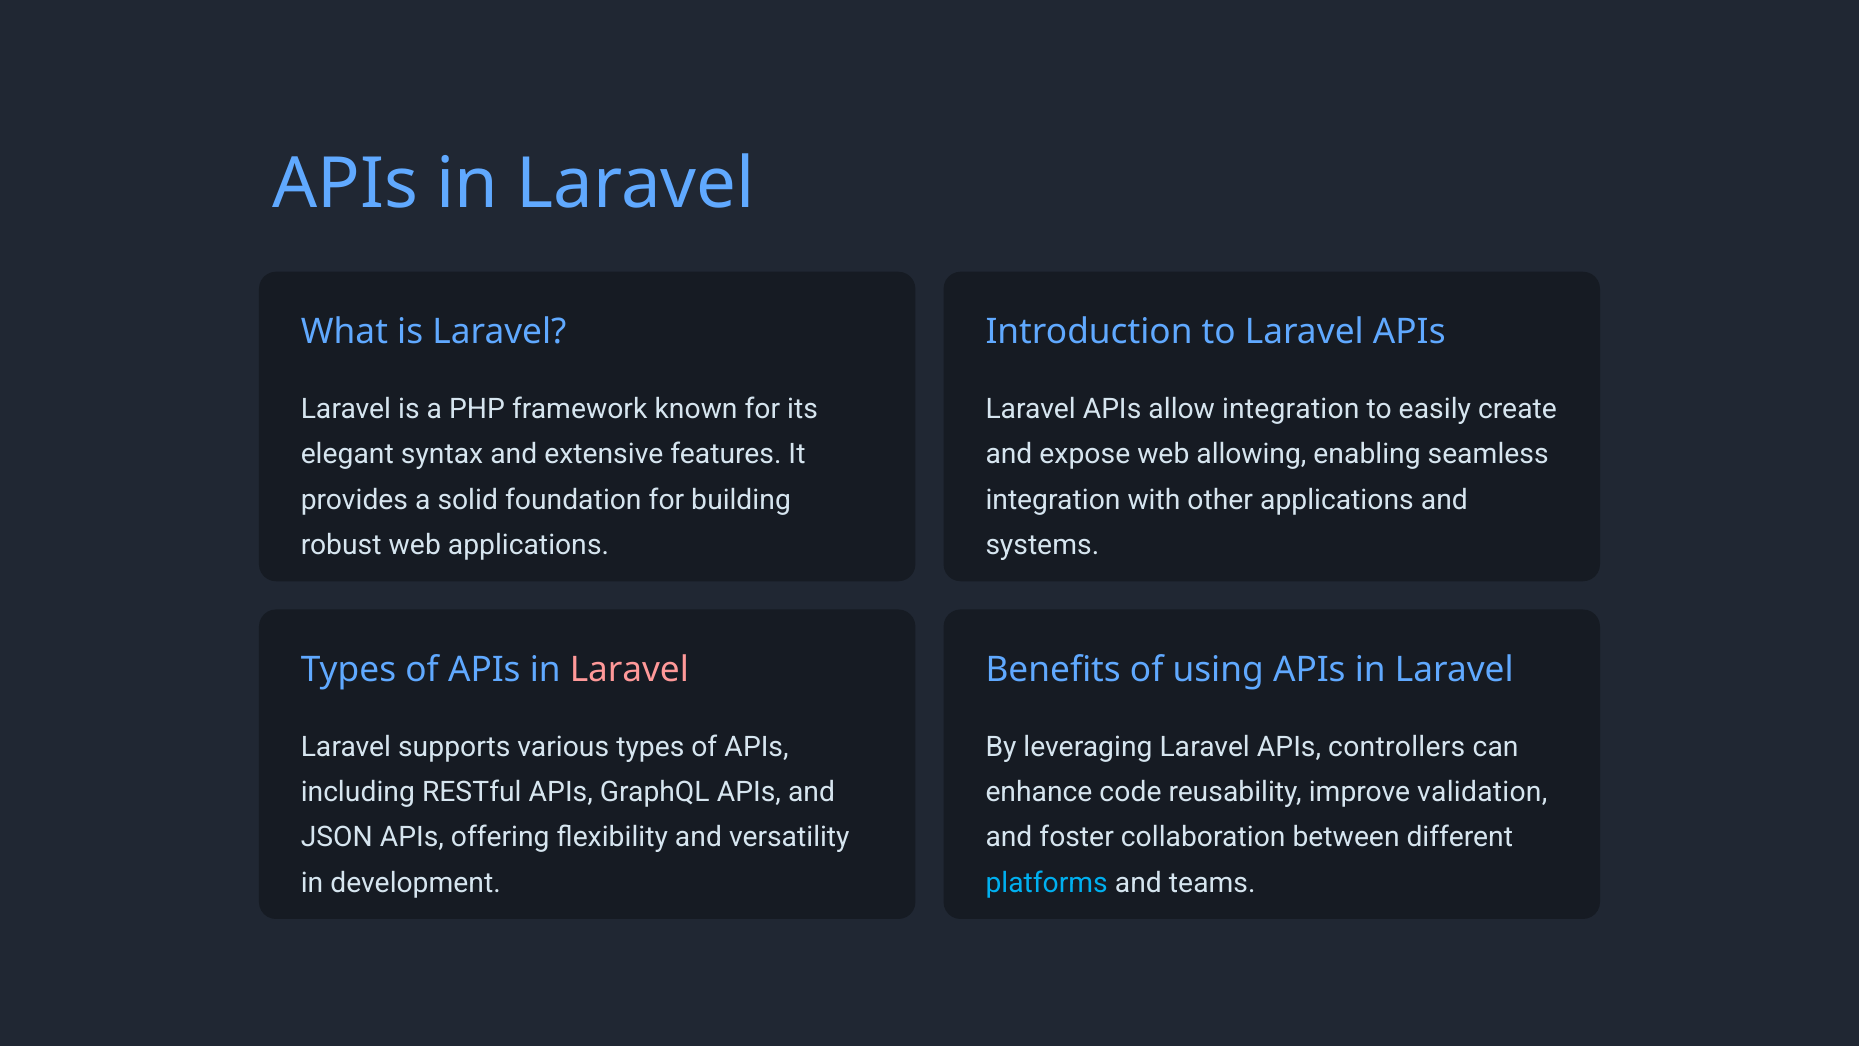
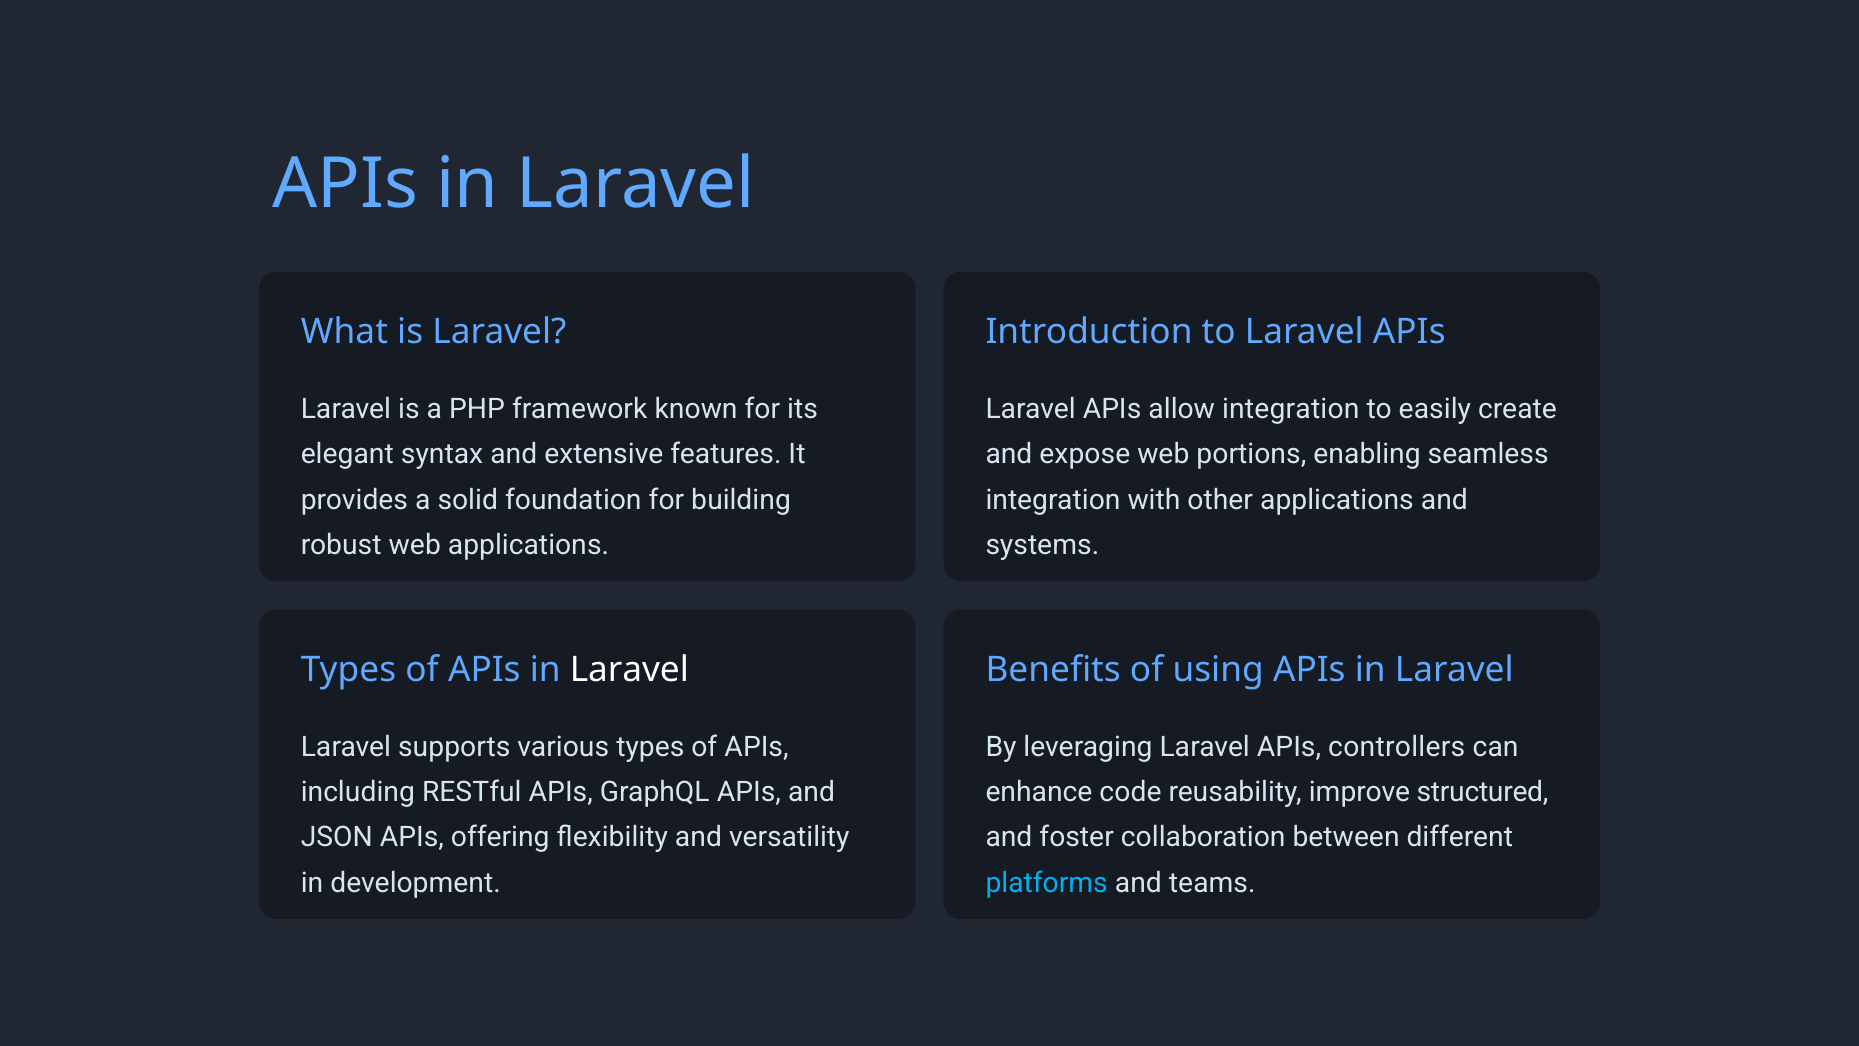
allowing: allowing -> portions (1251, 454)
Laravel colour: pink -> white (629, 670)
validation: validation -> structured (1483, 792)
